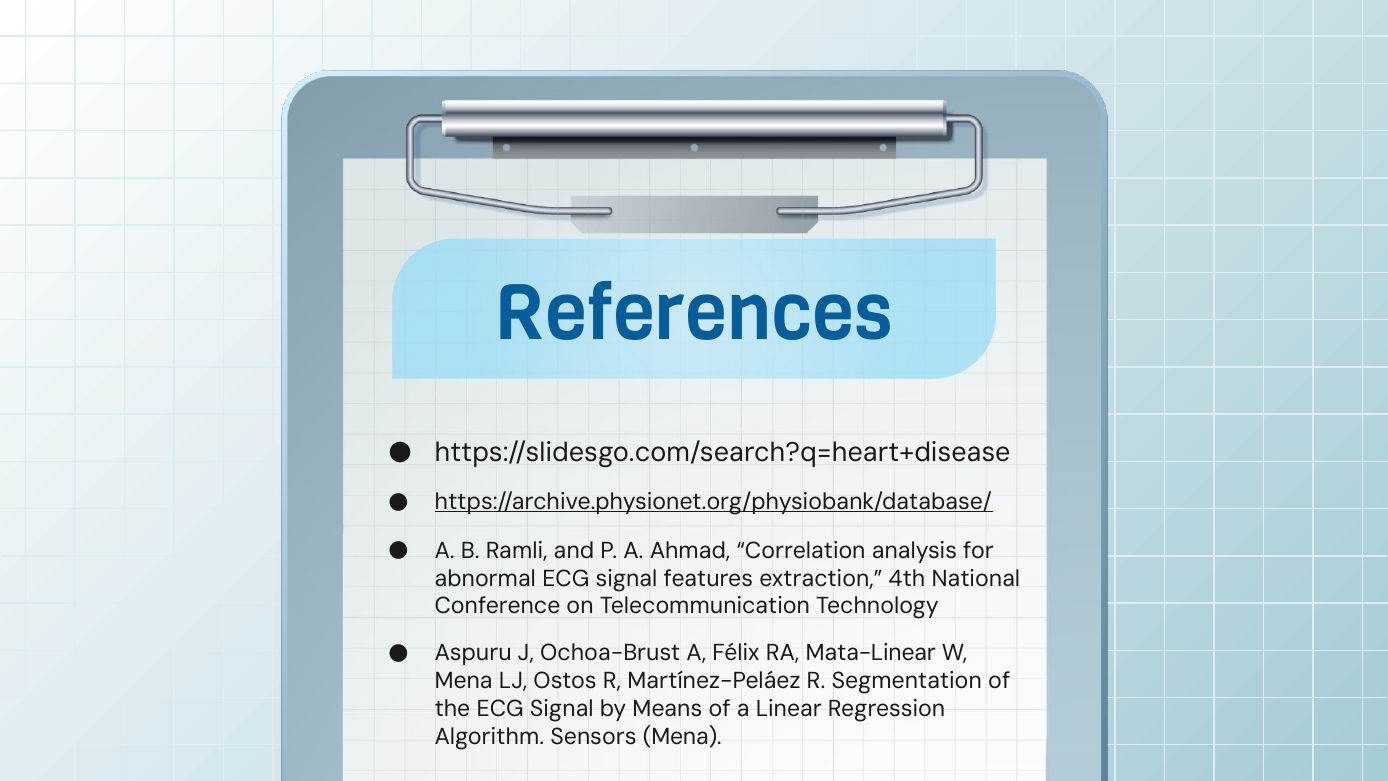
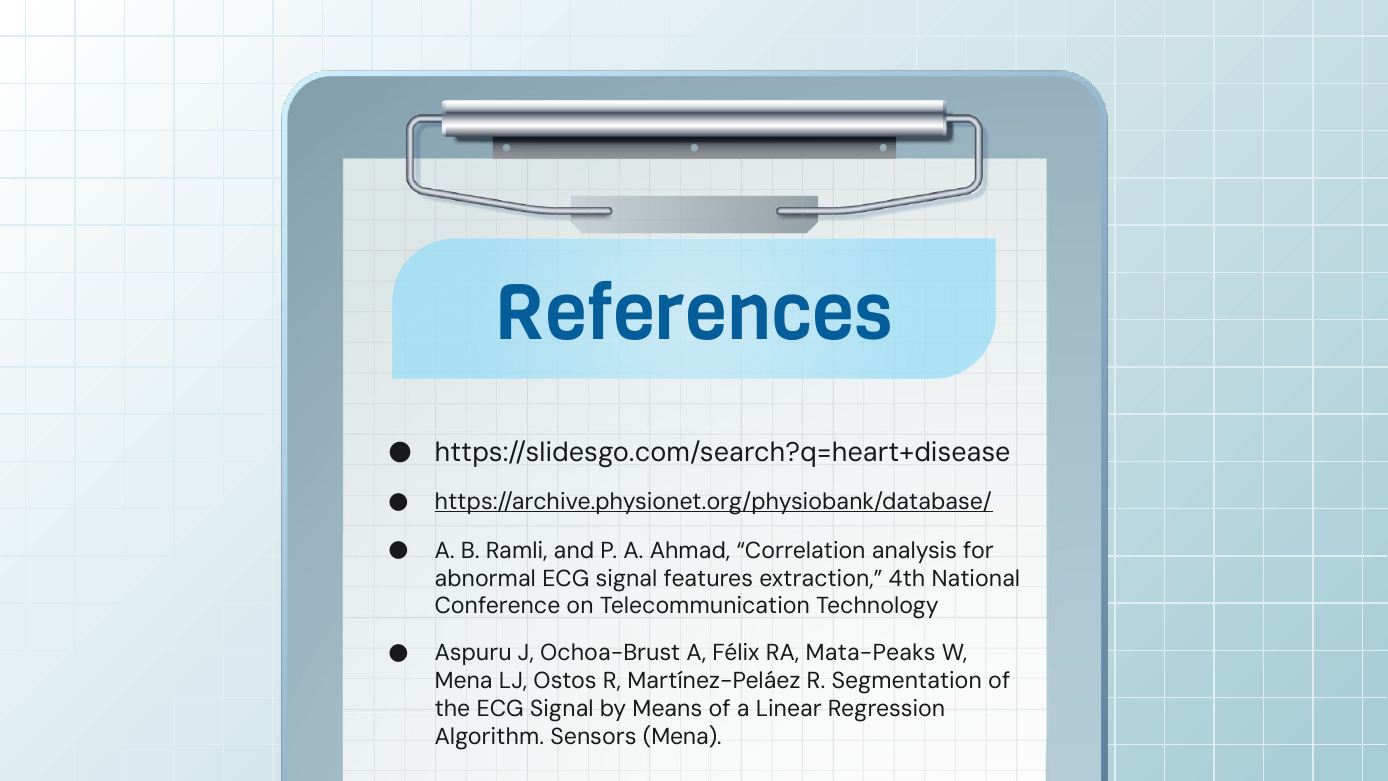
Mata-Linear: Mata-Linear -> Mata-Peaks (871, 653)
